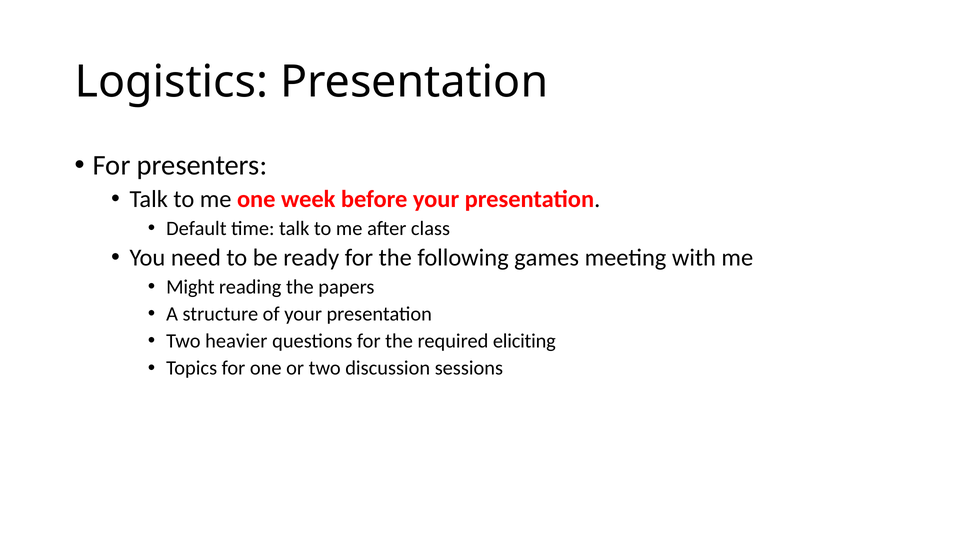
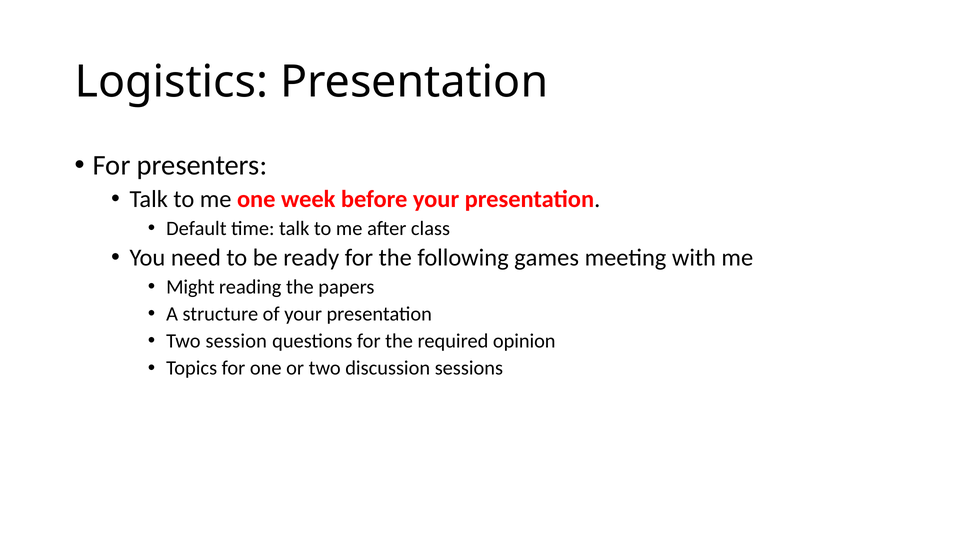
heavier: heavier -> session (236, 341)
eliciting: eliciting -> opinion (524, 341)
